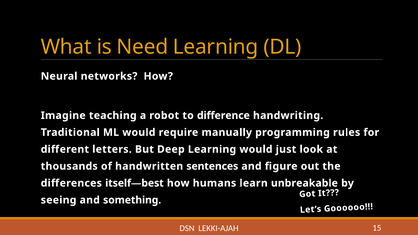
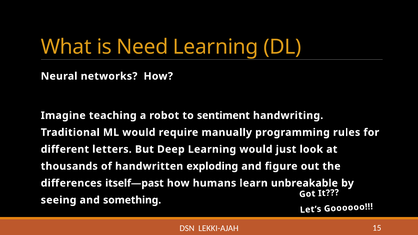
difference: difference -> sentiment (223, 116)
sentences: sentences -> exploding (212, 166)
itself—best: itself—best -> itself—past (134, 183)
